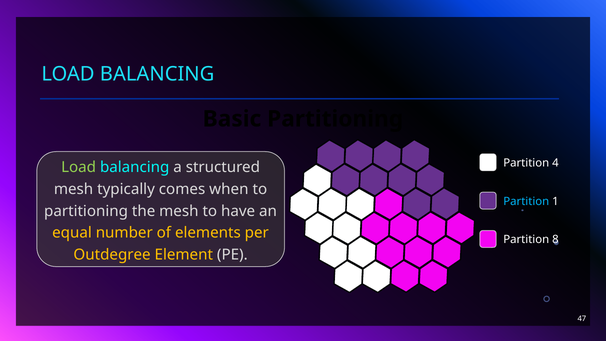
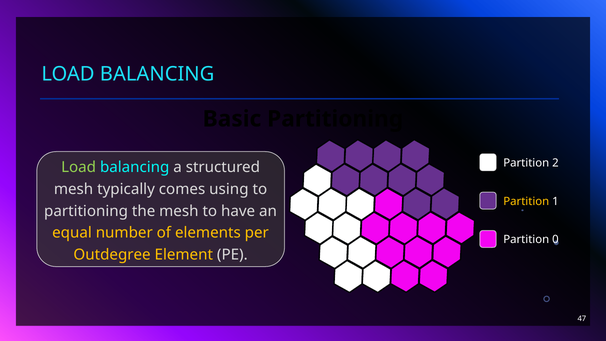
4: 4 -> 2 (555, 163)
when: when -> using (229, 189)
Partition colour: light blue -> yellow (526, 201)
8: 8 -> 0 (555, 240)
